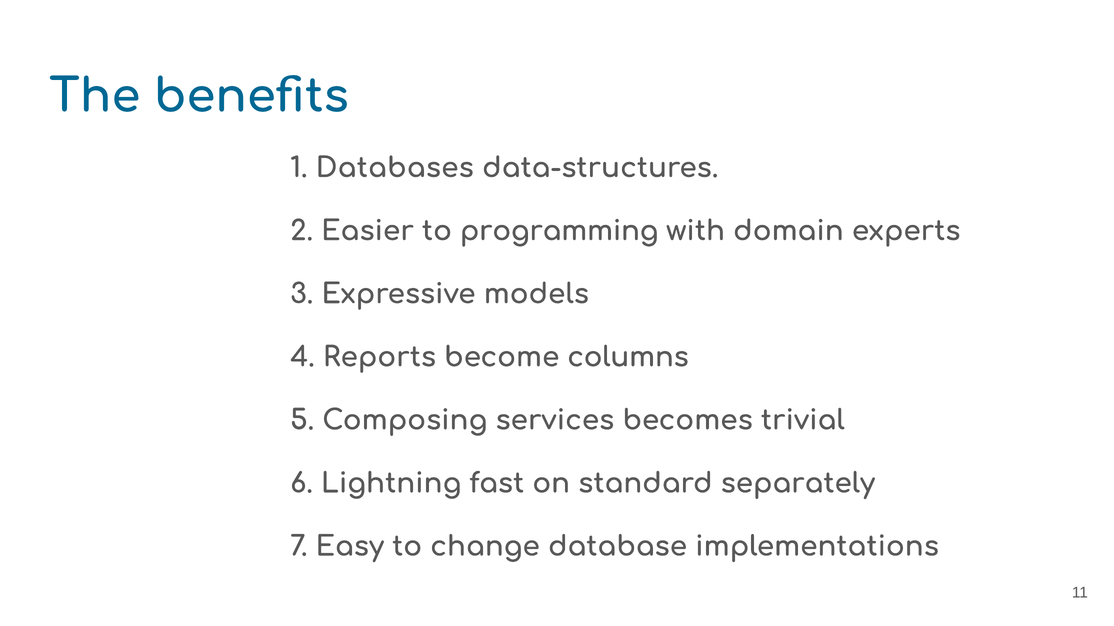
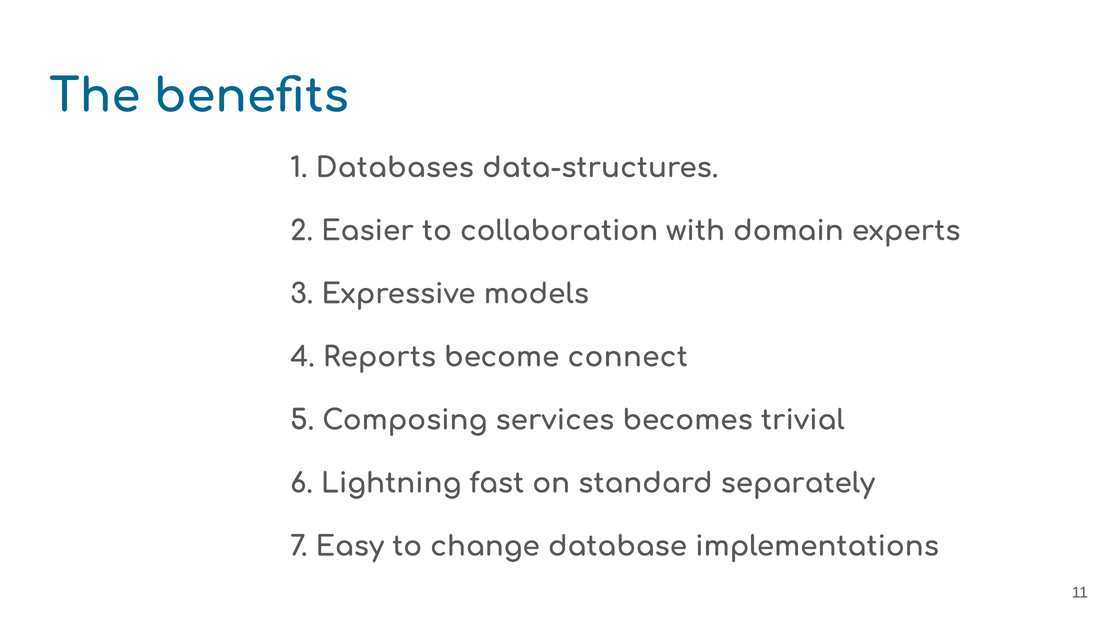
programming: programming -> collaboration (559, 231)
columns: columns -> connect (628, 358)
